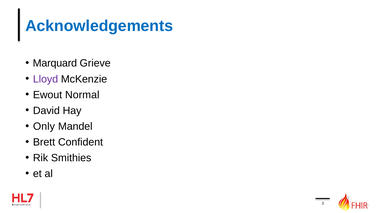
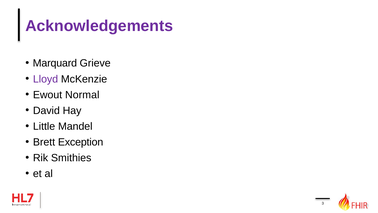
Acknowledgements colour: blue -> purple (99, 26)
Only: Only -> Little (44, 126)
Confident: Confident -> Exception (81, 142)
